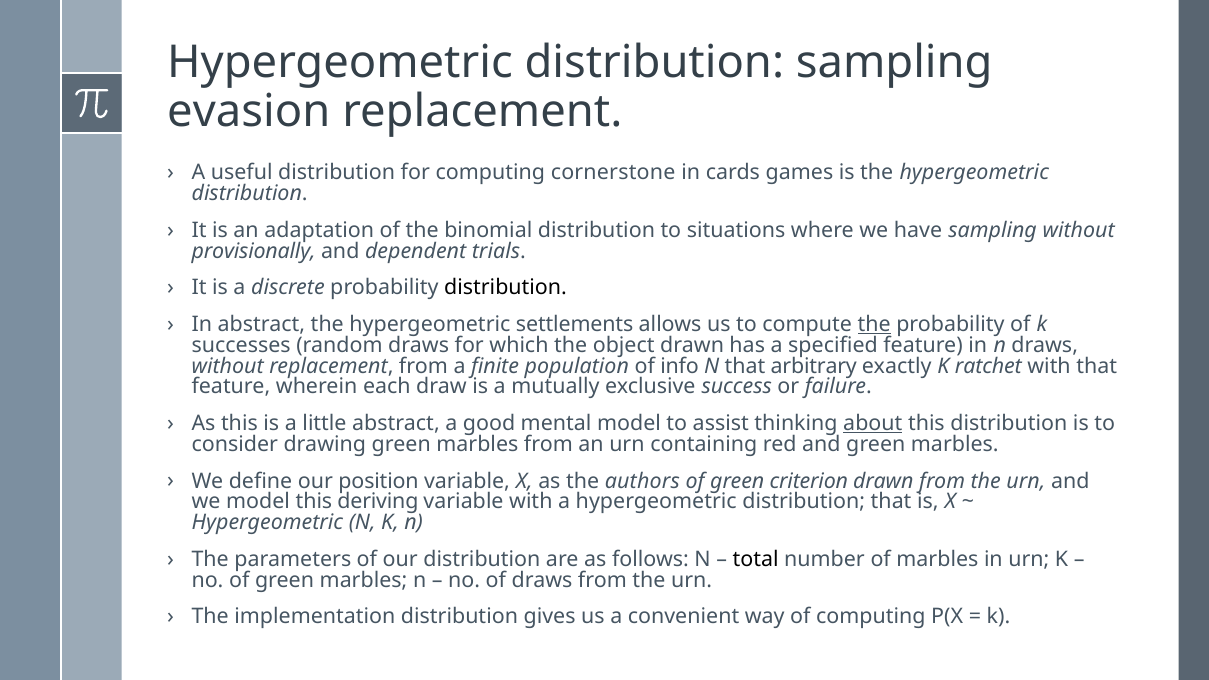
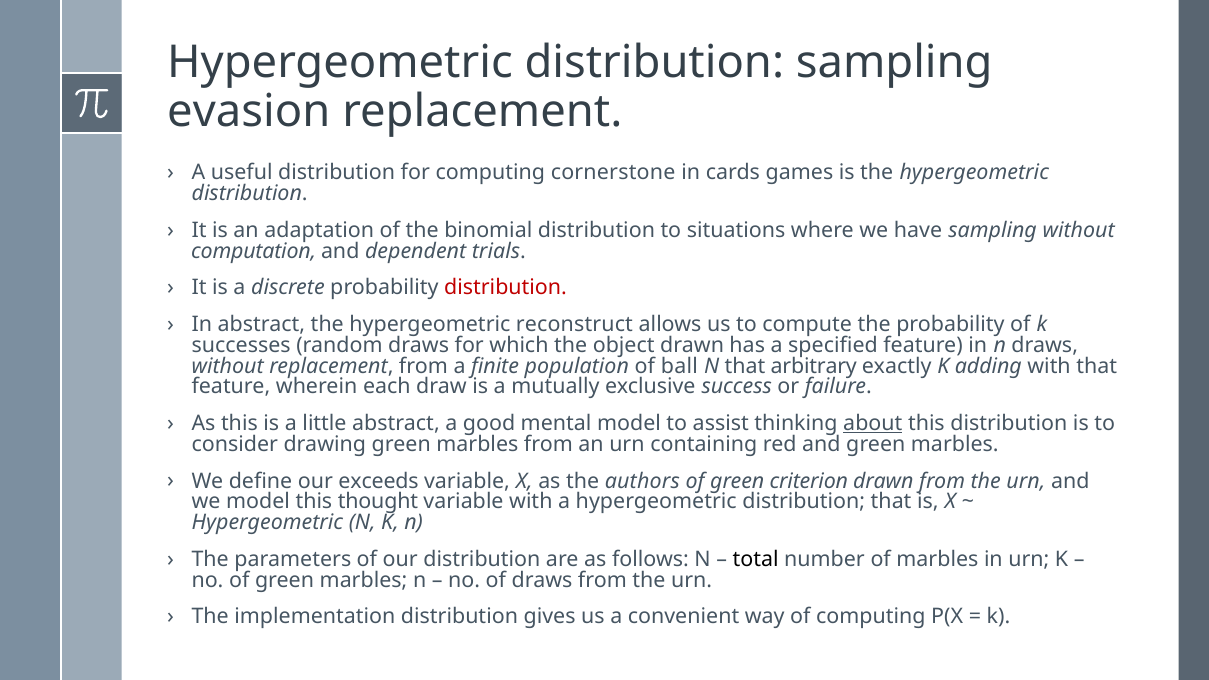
provisionally: provisionally -> computation (254, 251)
distribution colour: black -> red (506, 288)
settlements: settlements -> reconstruct (574, 325)
the underline: present -> none (874, 325)
info: info -> ball (679, 366)
ratchet: ratchet -> adding (988, 366)
position: position -> exceeds (379, 481)
deriving: deriving -> thought (378, 502)
